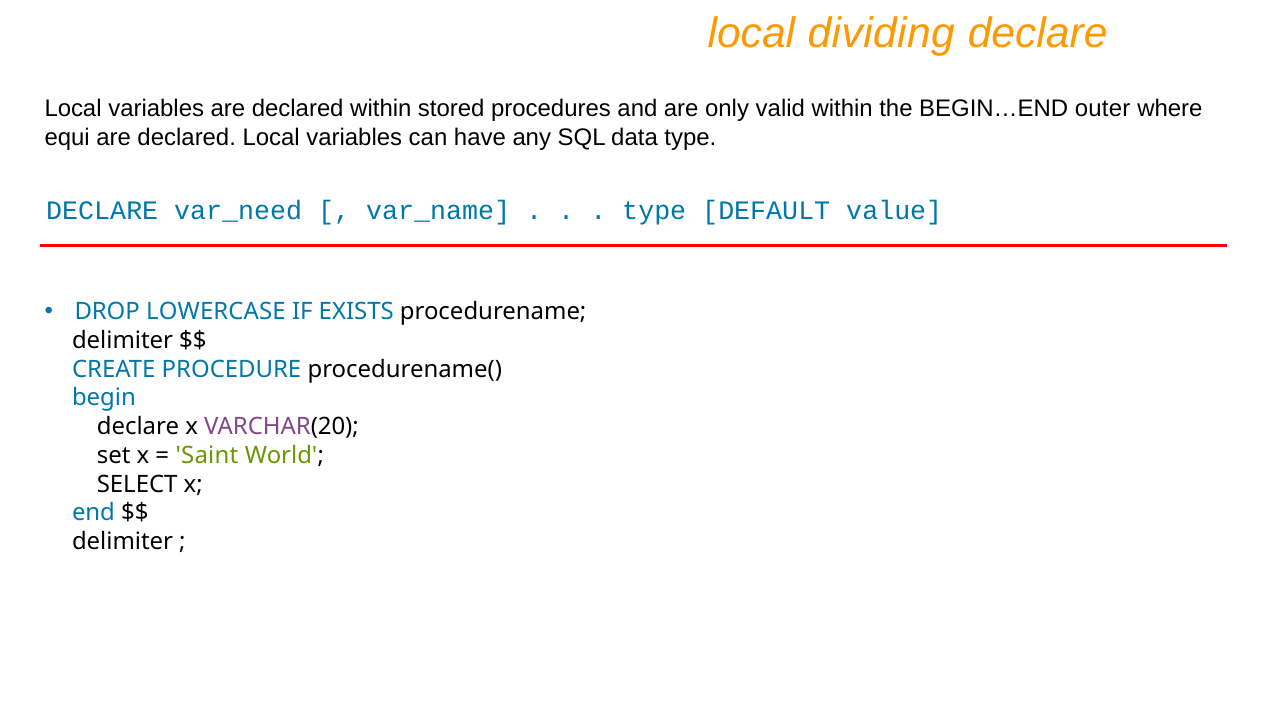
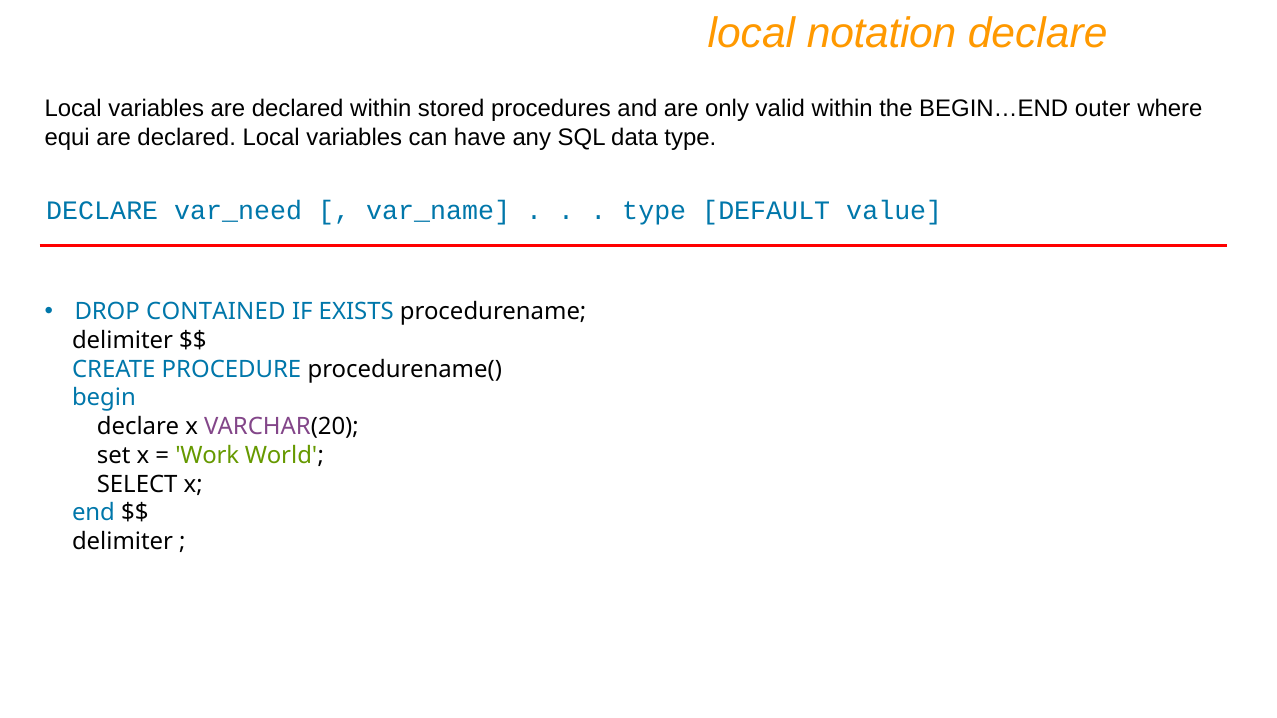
dividing: dividing -> notation (882, 33)
LOWERCASE: LOWERCASE -> CONTAINED (216, 312)
Saint: Saint -> Work (207, 456)
